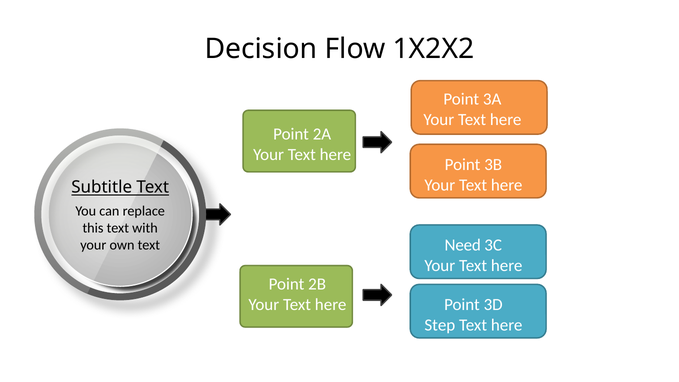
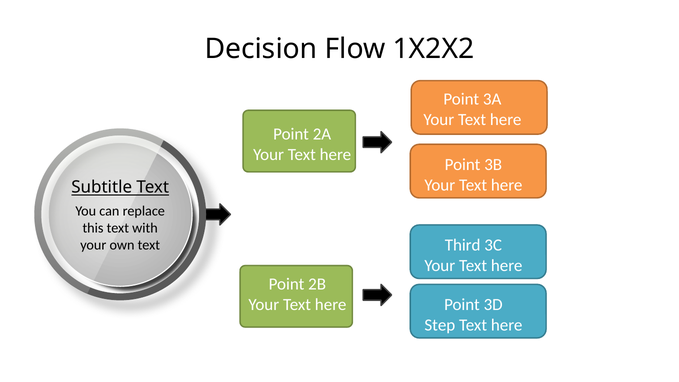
Need: Need -> Third (463, 245)
